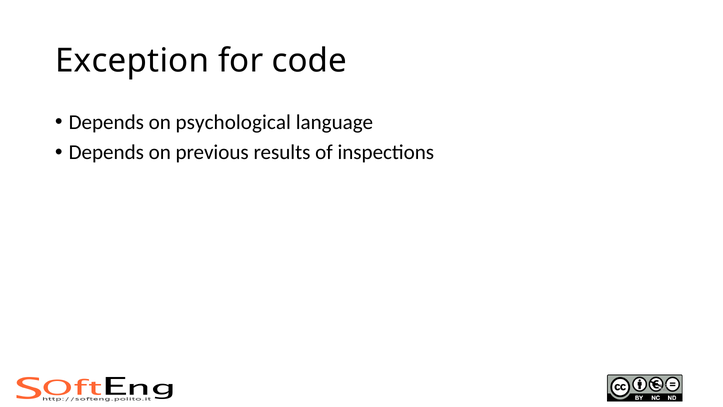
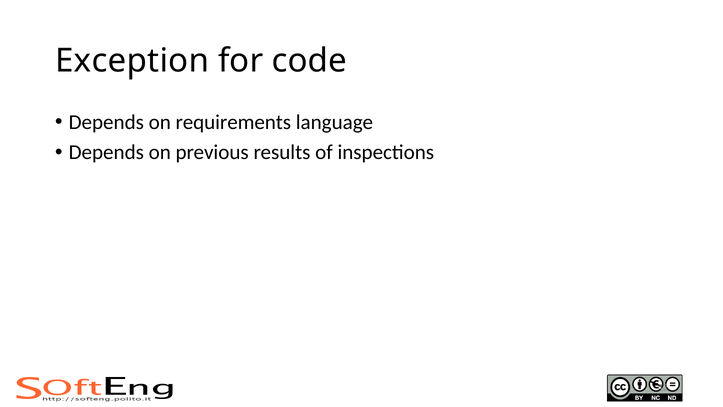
psychological: psychological -> requirements (233, 122)
